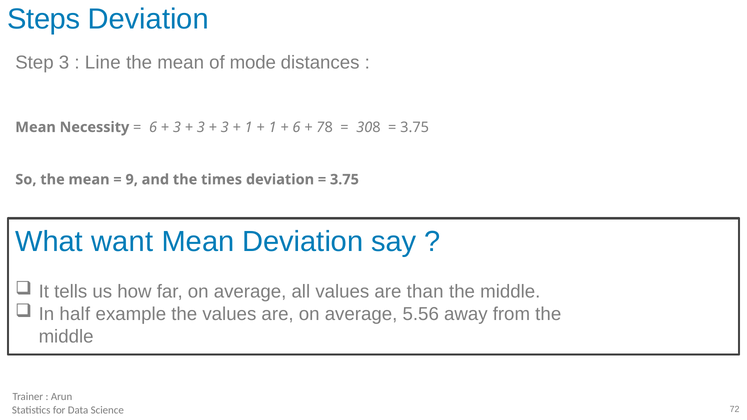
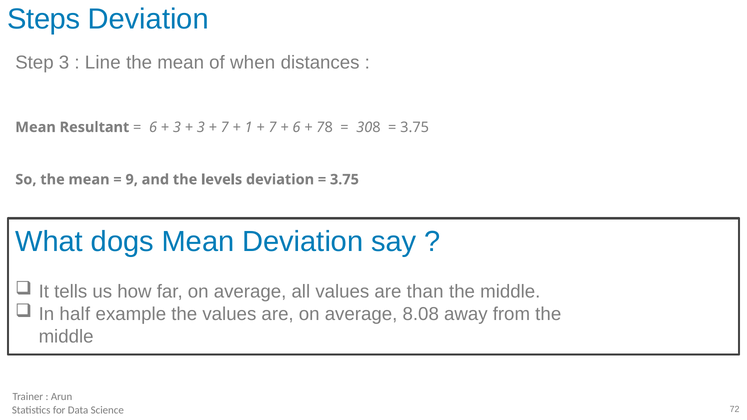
mode: mode -> when (253, 63)
Necessity: Necessity -> Resultant (94, 127)
3: 3 -> 7 (225, 127)
1: 1 -> 7 (273, 127)
times: times -> levels (222, 180)
want: want -> dogs (122, 242)
5.56: 5.56 -> 8.08 (421, 314)
